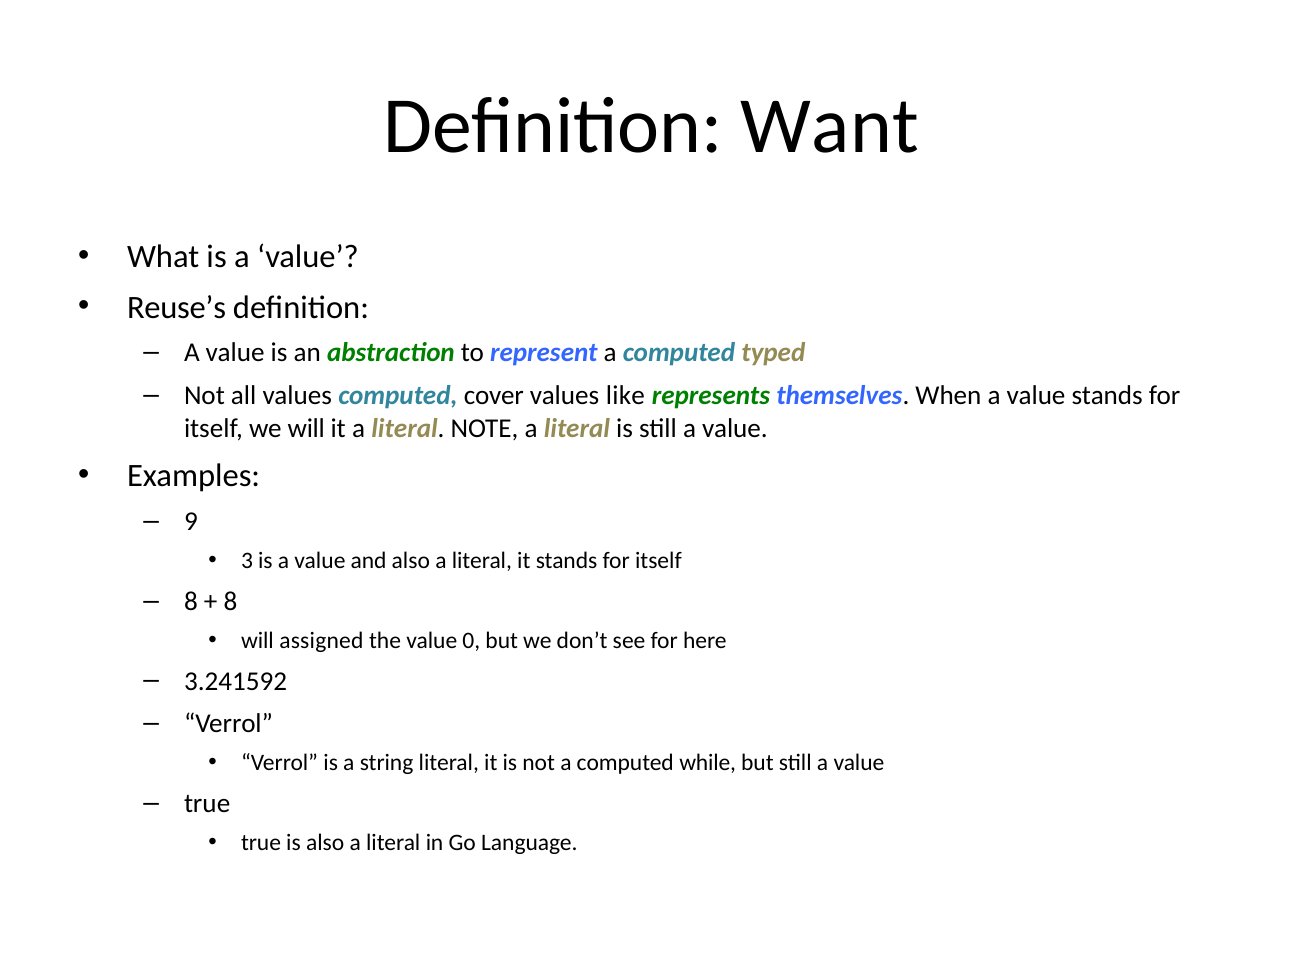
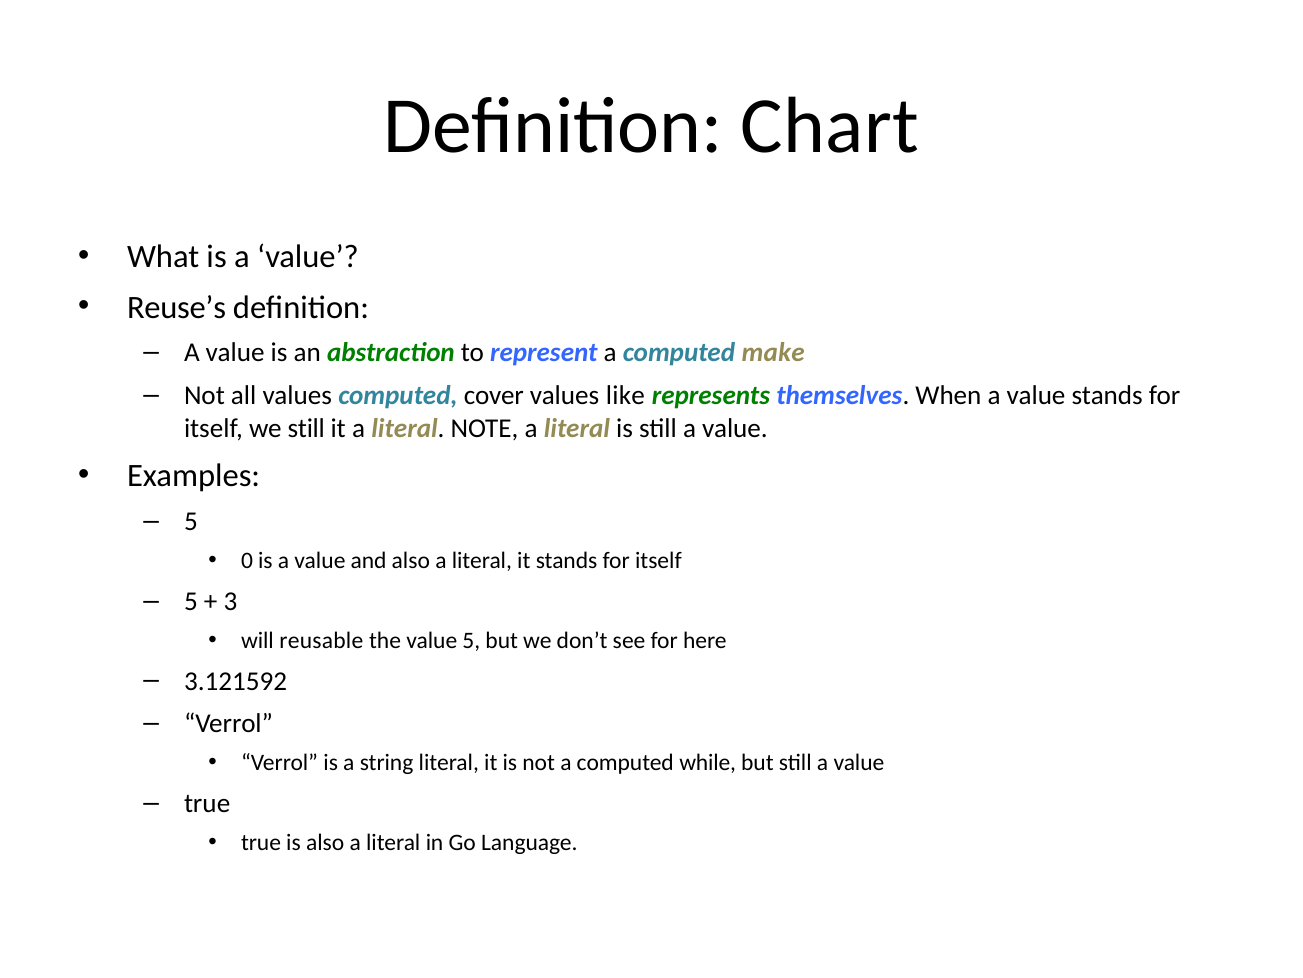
Want: Want -> Chart (830, 126)
typed: typed -> make (773, 353)
we will: will -> still (306, 428)
9: 9 -> 5 (191, 521)
3: 3 -> 0 (247, 560)
8: 8 -> 5 (191, 601)
8: 8 -> 3 (230, 601)
assigned: assigned -> reusable (321, 640)
value 0: 0 -> 5 (471, 640)
3.241592: 3.241592 -> 3.121592 (236, 681)
